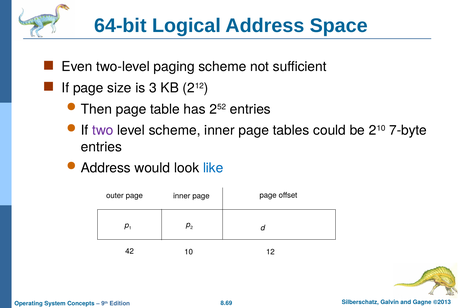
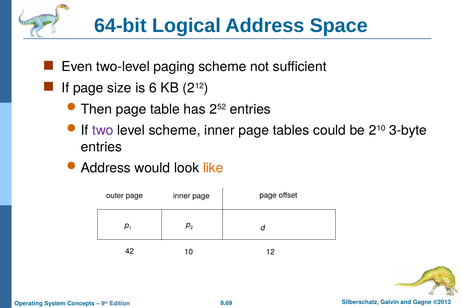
3: 3 -> 6 (153, 88)
7-byte: 7-byte -> 3-byte (408, 130)
like colour: blue -> orange (213, 168)
